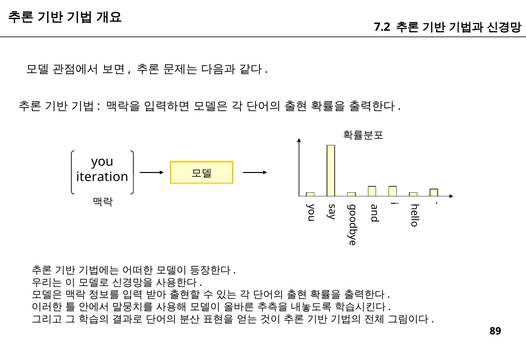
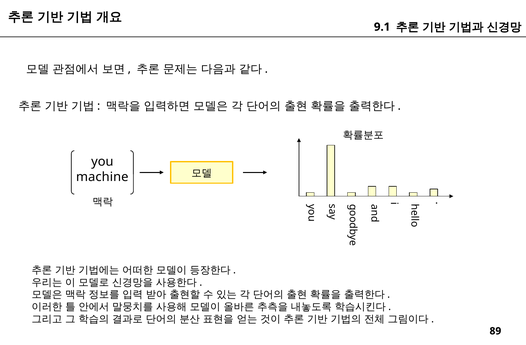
7.2: 7.2 -> 9.1 (382, 27)
iteration: iteration -> machine (102, 177)
